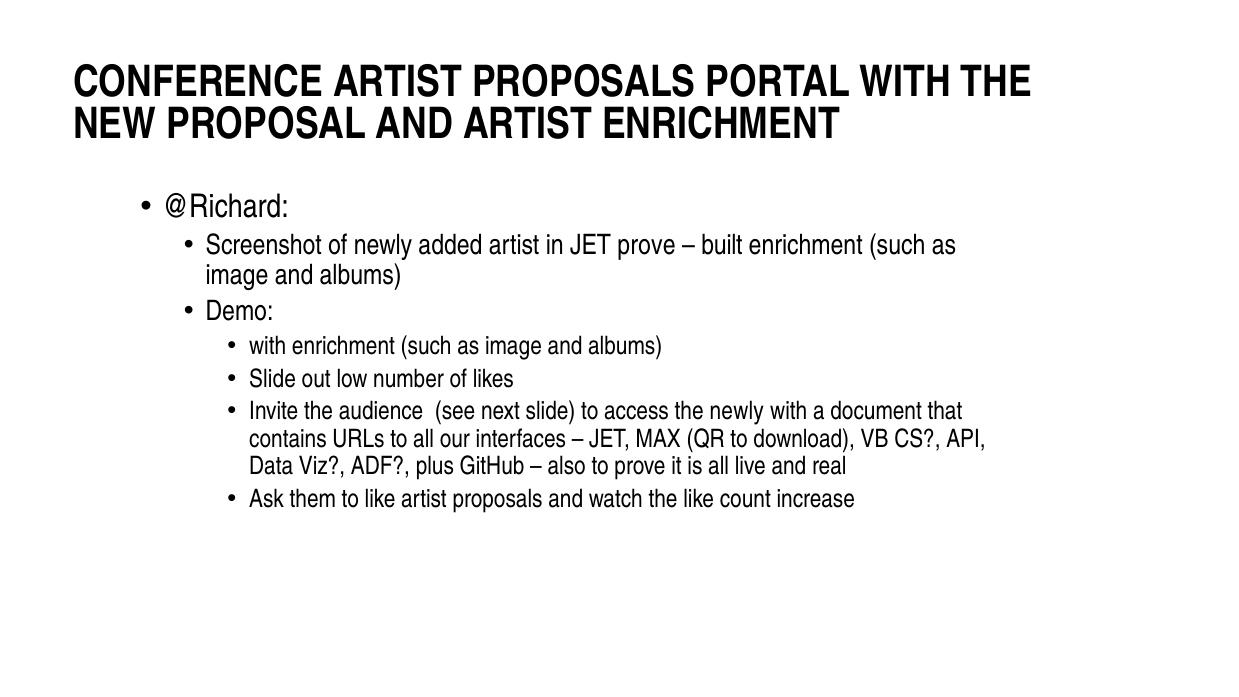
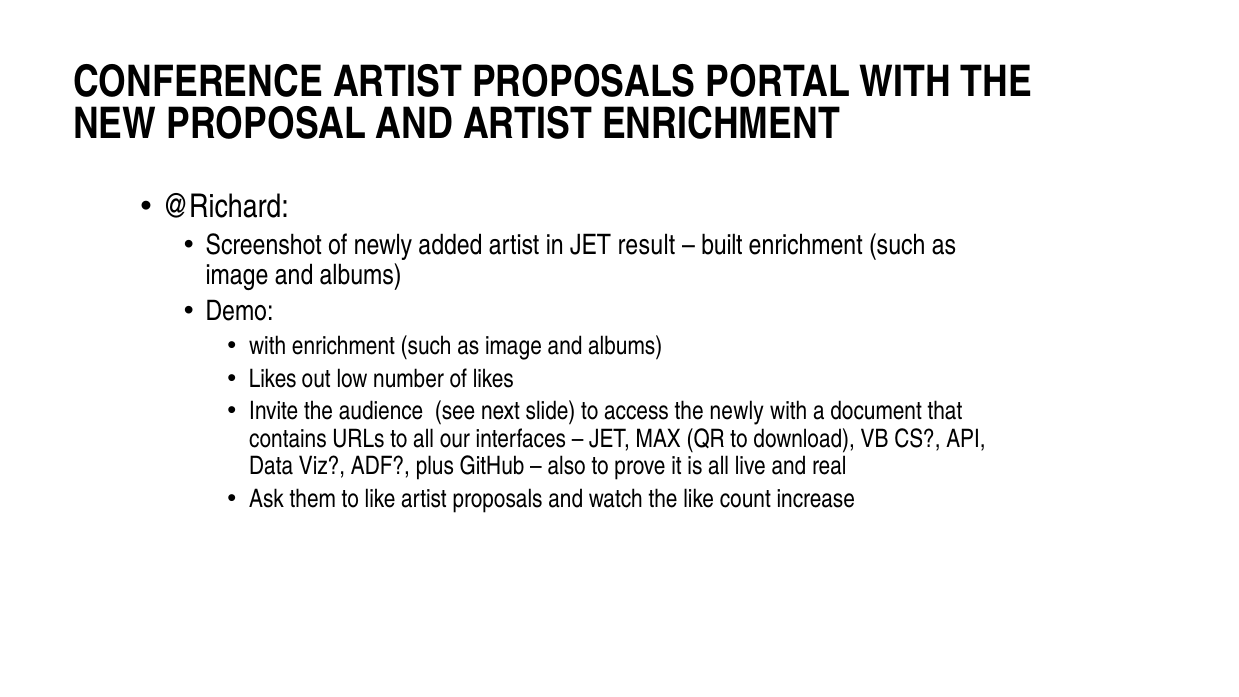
JET prove: prove -> result (646, 245)
Slide: Slide -> Likes (273, 379)
